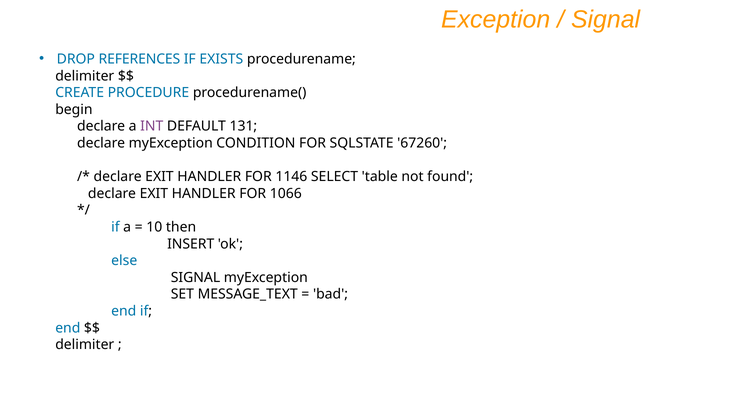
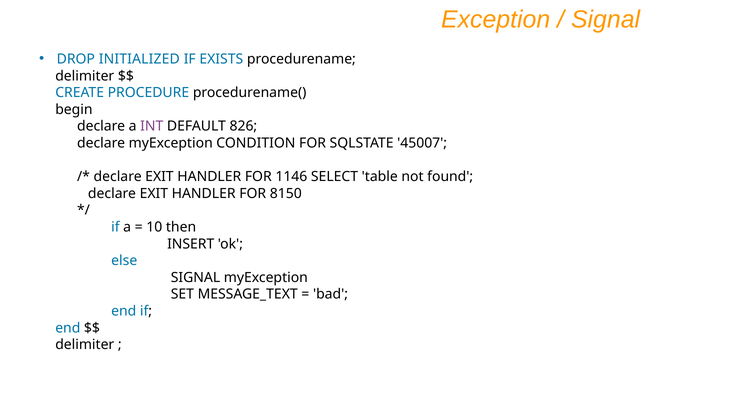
REFERENCES: REFERENCES -> INITIALIZED (139, 59)
131: 131 -> 826 (243, 126)
67260: 67260 -> 45007 (422, 143)
1066: 1066 -> 8150 (286, 193)
